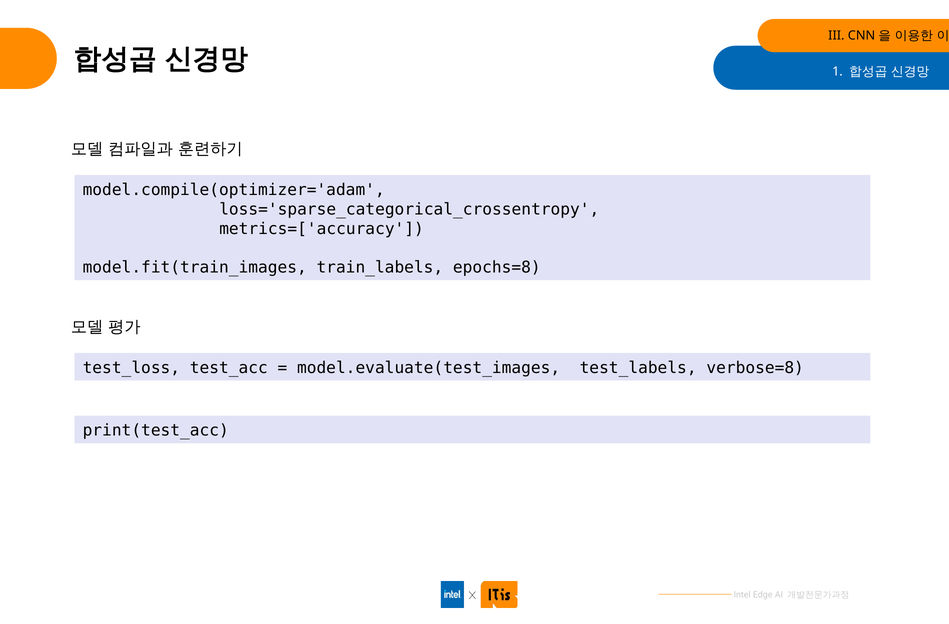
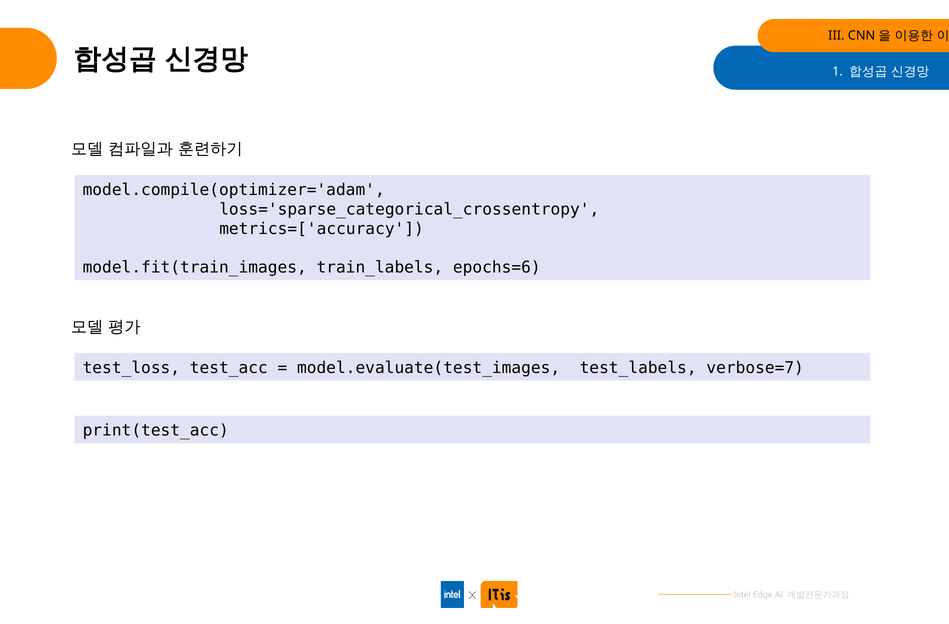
epochs=8: epochs=8 -> epochs=6 (497, 267)
verbose=8: verbose=8 -> verbose=7 (755, 367)
